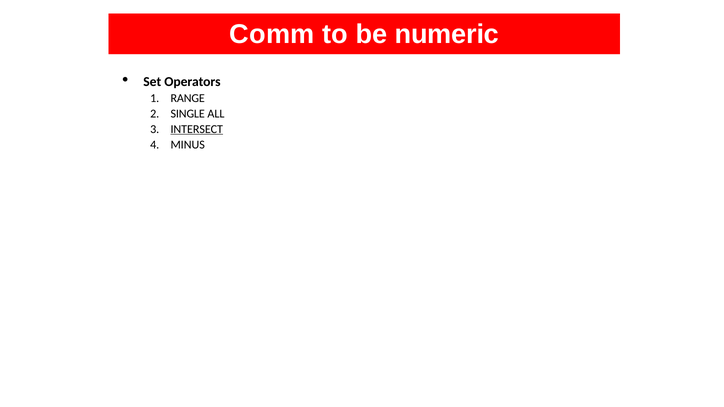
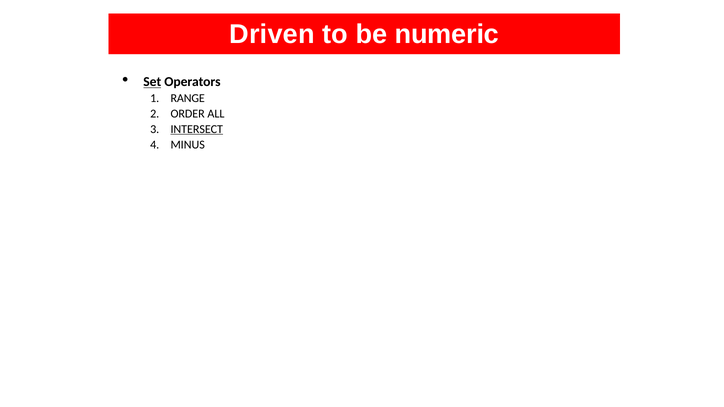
Comm: Comm -> Driven (272, 34)
Set underline: none -> present (152, 82)
SINGLE: SINGLE -> ORDER (188, 114)
